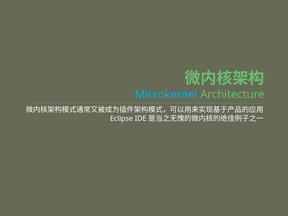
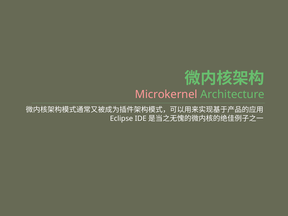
Microkernel colour: light blue -> pink (166, 94)
